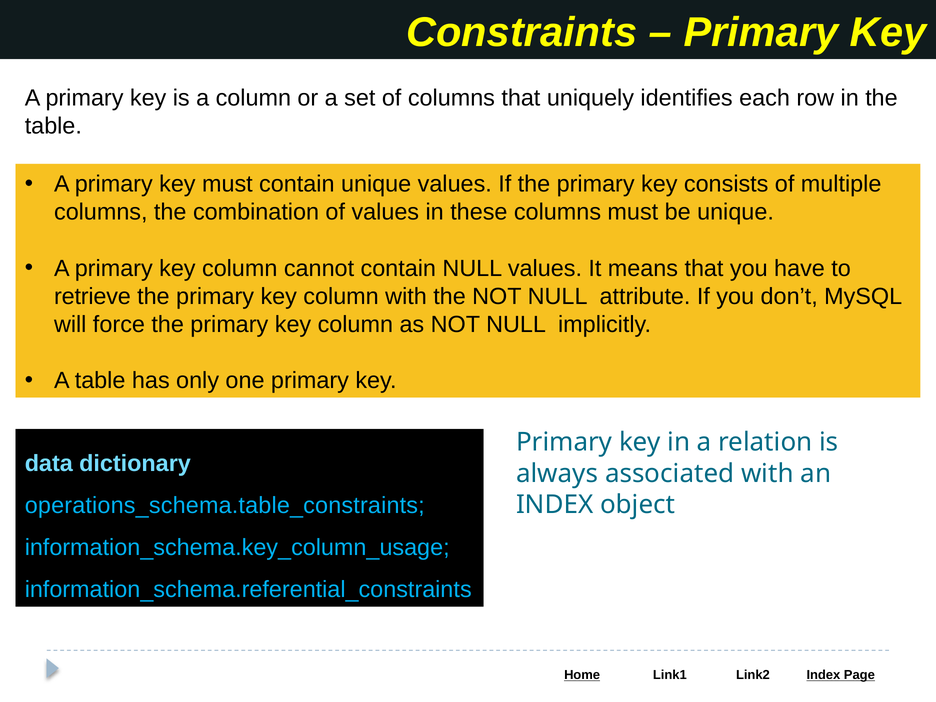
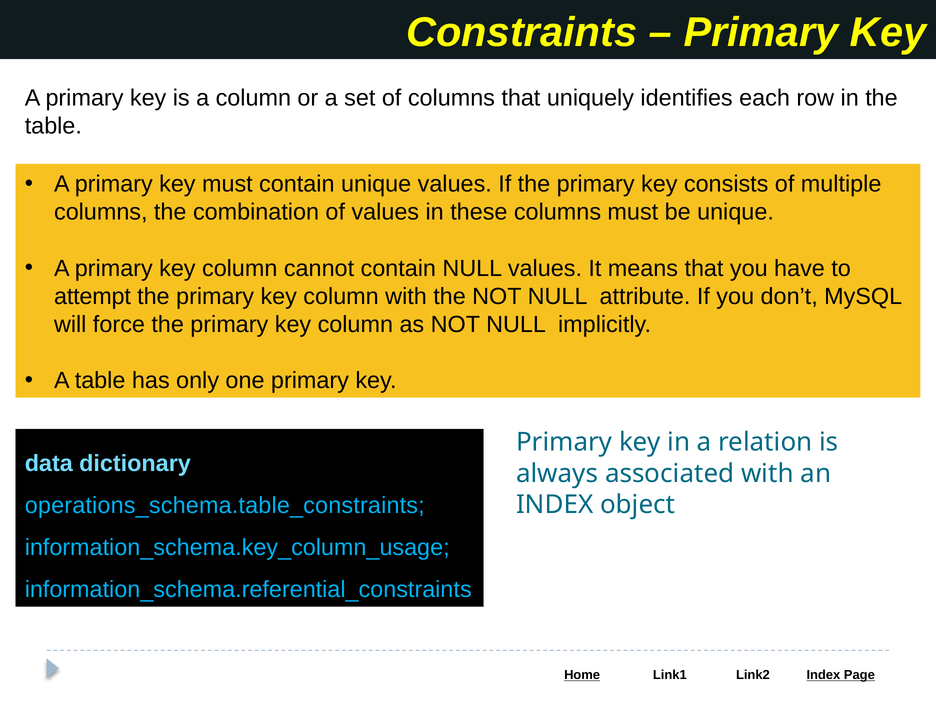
retrieve: retrieve -> attempt (92, 296)
